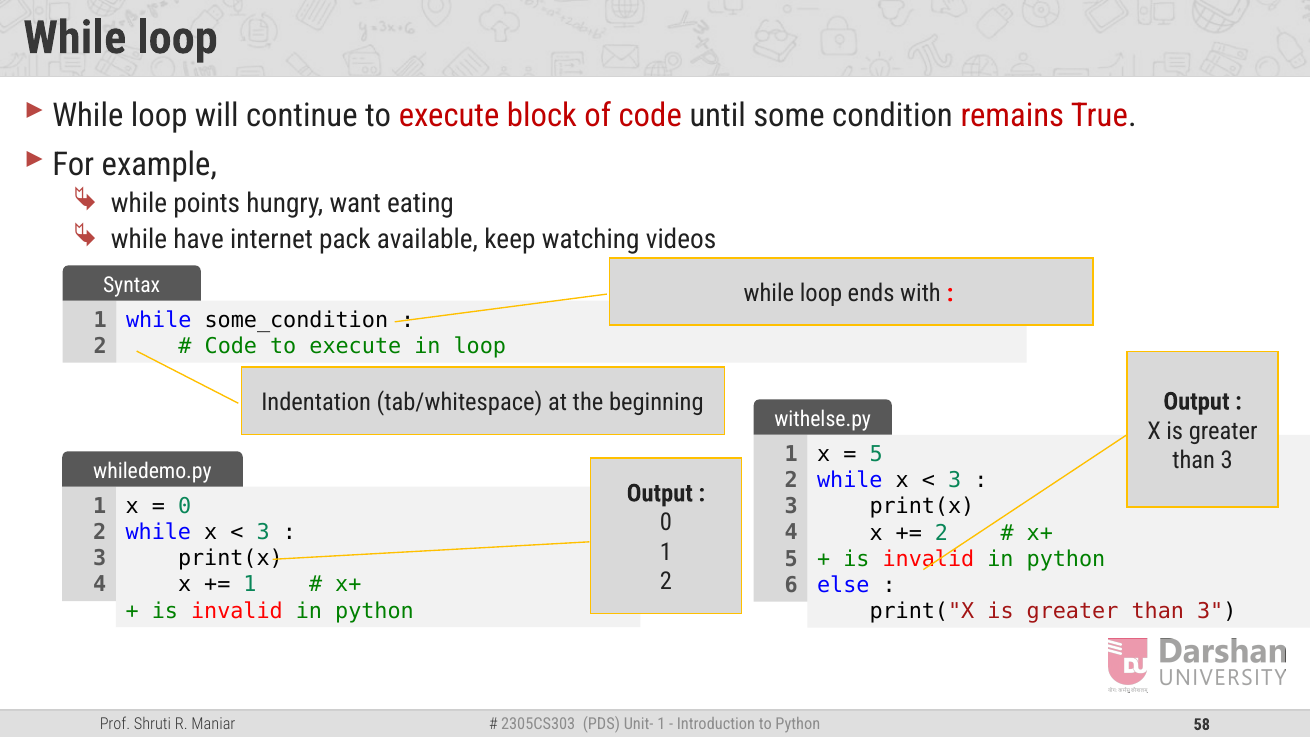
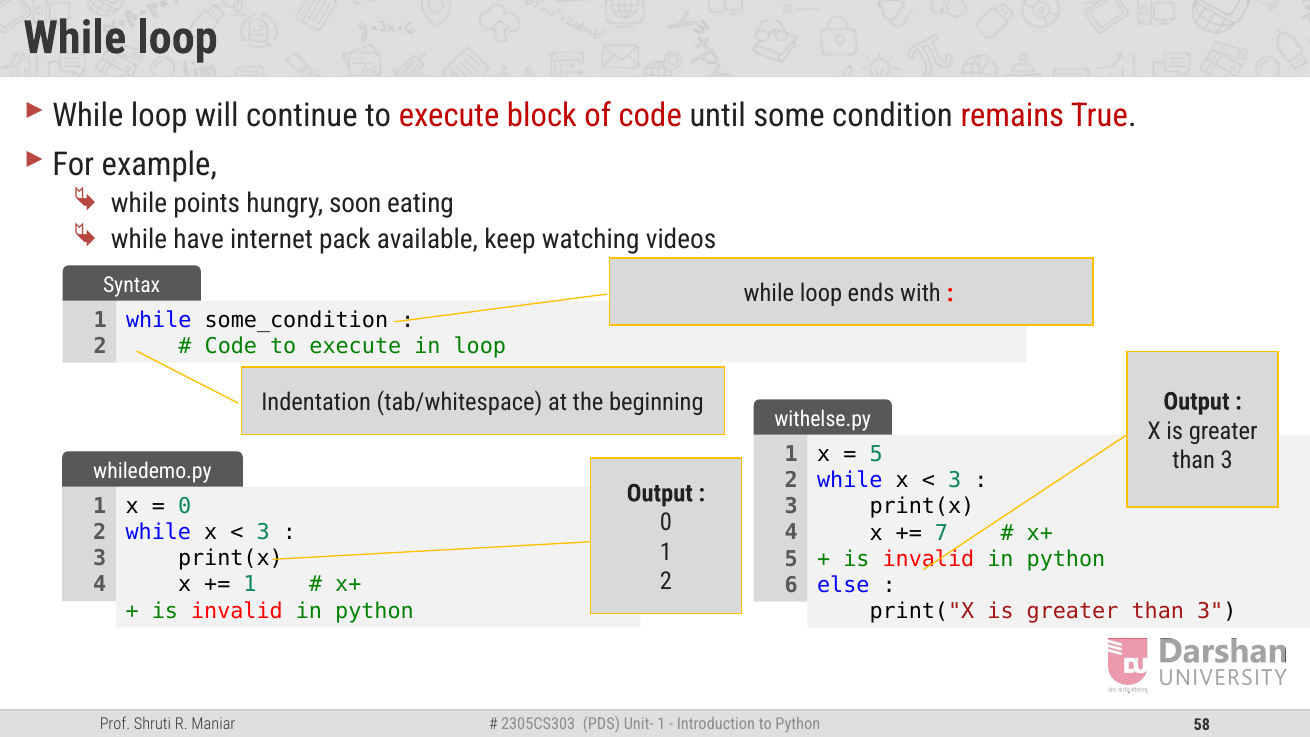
want: want -> soon (355, 203)
2: 2 -> 7 (942, 533)
